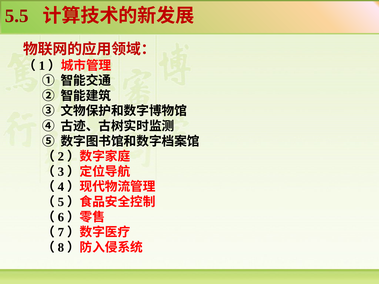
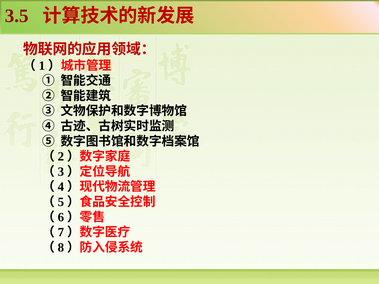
5.5: 5.5 -> 3.5 (17, 16)
